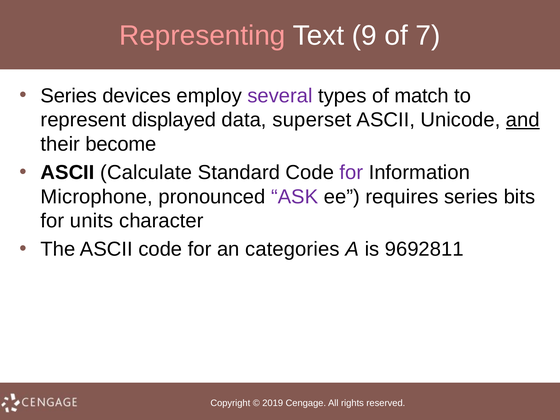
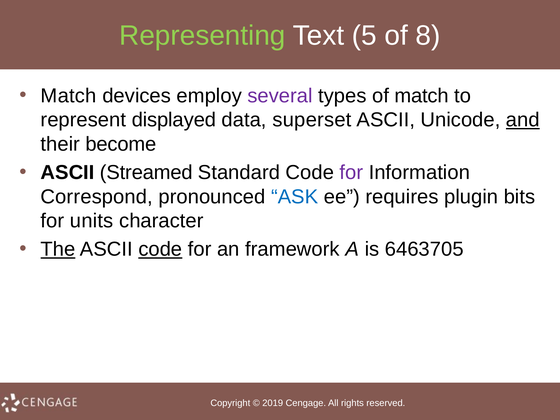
Representing colour: pink -> light green (202, 35)
9: 9 -> 5 (364, 35)
7: 7 -> 8 (428, 35)
Series: Series -> Match (69, 96)
Calculate: Calculate -> Streamed (146, 172)
Microphone: Microphone -> Correspond (97, 197)
ASK colour: purple -> blue (295, 197)
requires series: series -> plugin (471, 197)
The underline: none -> present (58, 249)
code underline: none -> present (160, 249)
categories: categories -> framework (292, 249)
9692811: 9692811 -> 6463705 (424, 249)
